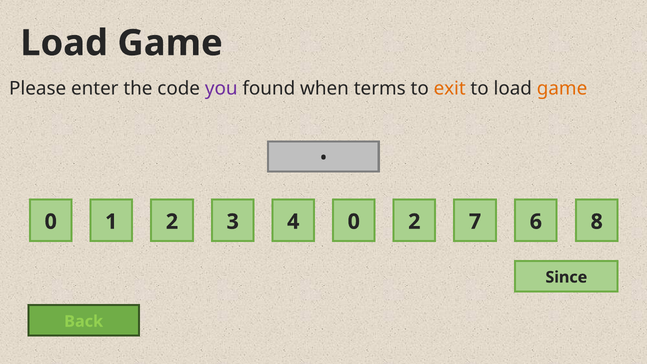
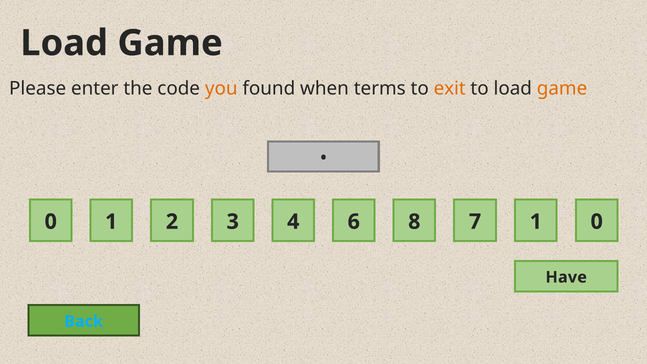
you colour: purple -> orange (221, 88)
4 0: 0 -> 6 (354, 222)
1 2: 2 -> 8 (414, 222)
7 6: 6 -> 1 (536, 222)
0 8: 8 -> 0 (597, 222)
Since: Since -> Have (566, 277)
Back colour: light green -> light blue (84, 321)
